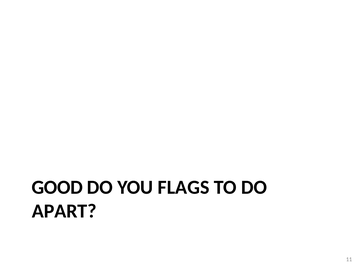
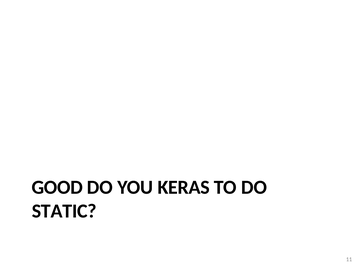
FLAGS: FLAGS -> KERAS (184, 187)
APART: APART -> STATIC (64, 211)
